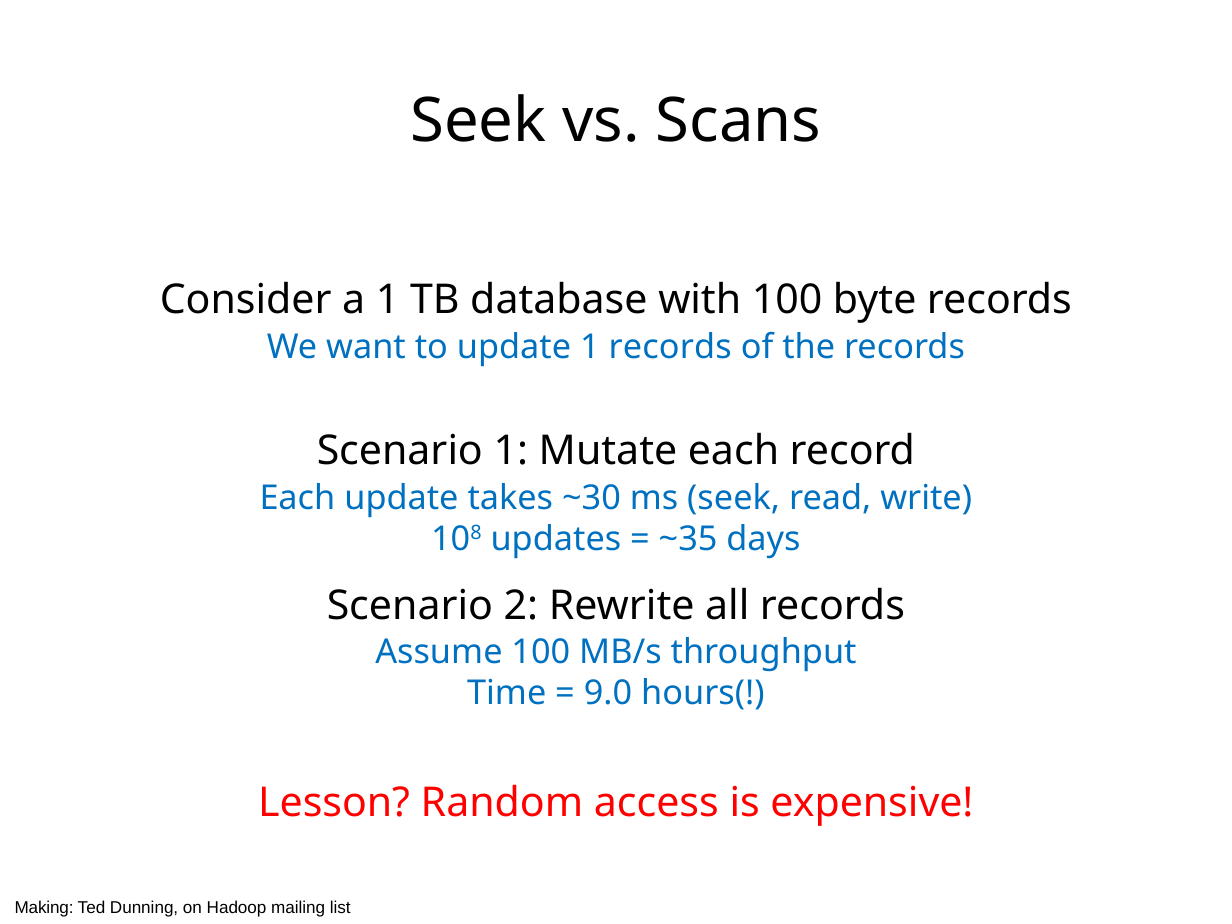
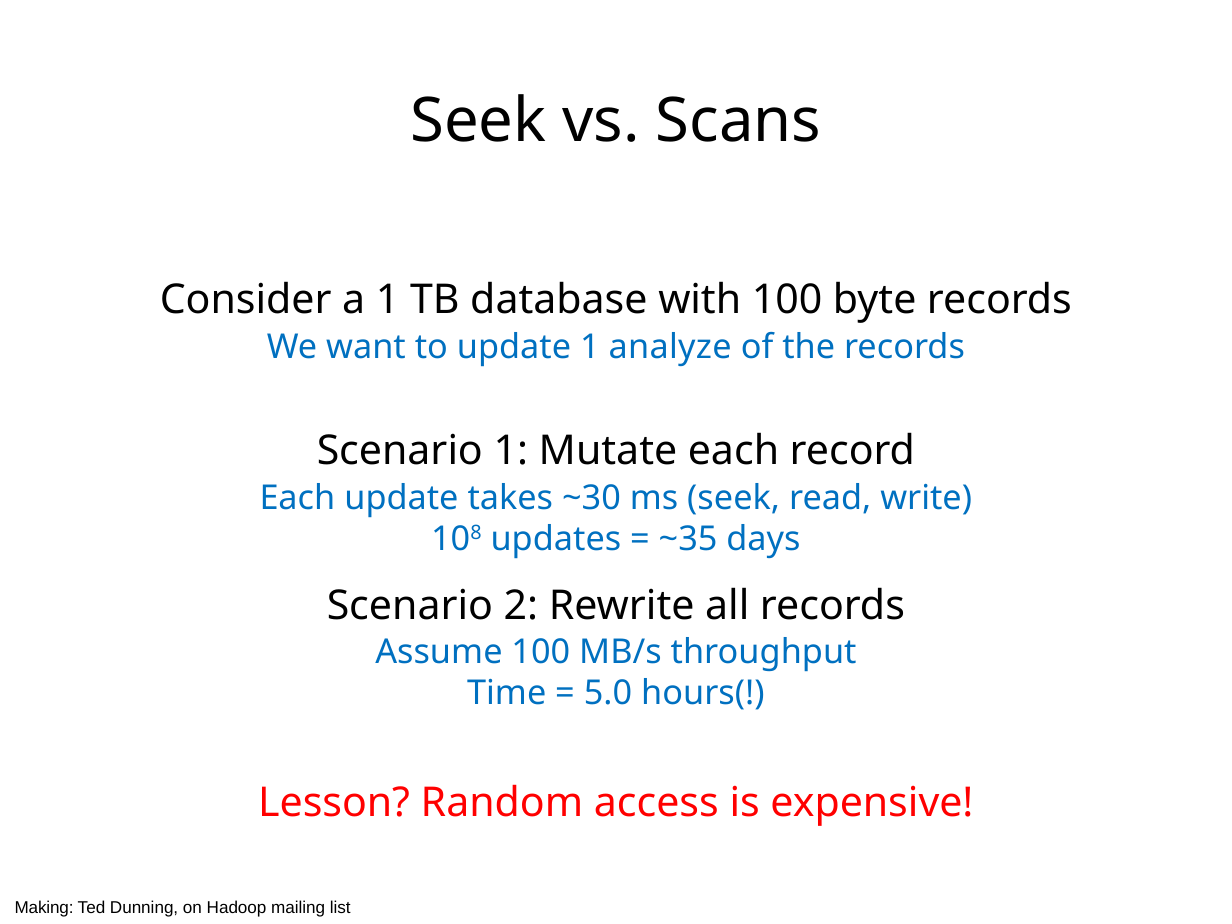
1 records: records -> analyze (670, 347)
9.0: 9.0 -> 5.0 (608, 693)
